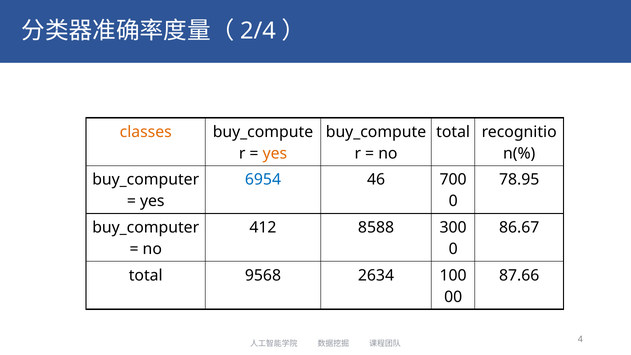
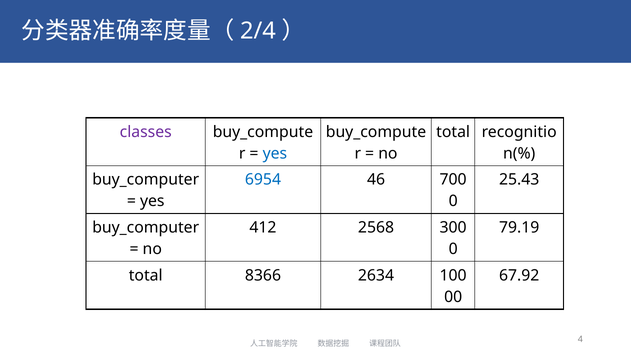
classes colour: orange -> purple (146, 132)
yes colour: orange -> blue (275, 153)
78.95: 78.95 -> 25.43 (519, 180)
8588: 8588 -> 2568 (376, 228)
86.67: 86.67 -> 79.19 (519, 228)
9568: 9568 -> 8366 (263, 275)
87.66: 87.66 -> 67.92 (519, 275)
